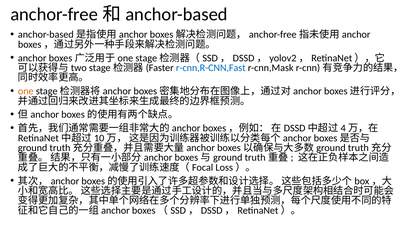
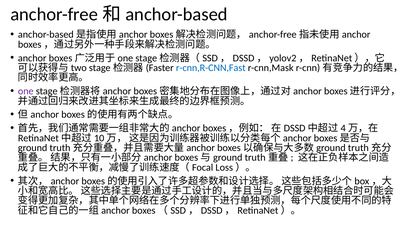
one colour: orange -> purple (26, 91)
